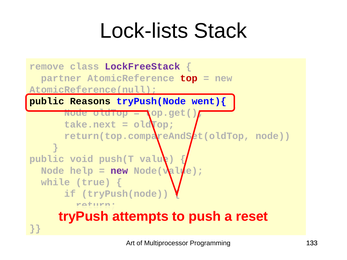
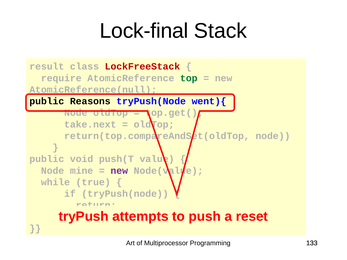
Lock-lists: Lock-lists -> Lock-final (144, 31)
remove: remove -> result (47, 67)
LockFreeStack colour: purple -> red (142, 67)
partner: partner -> require (61, 78)
top colour: red -> green (189, 78)
help: help -> mine (82, 171)
